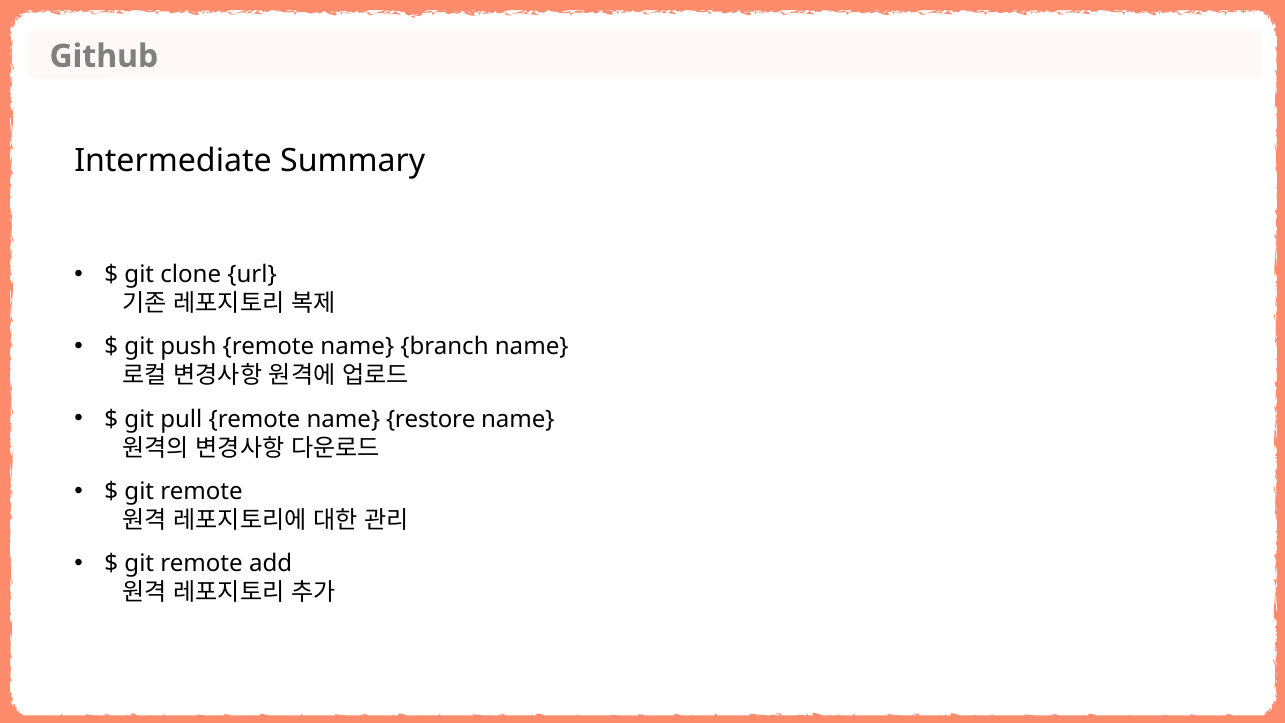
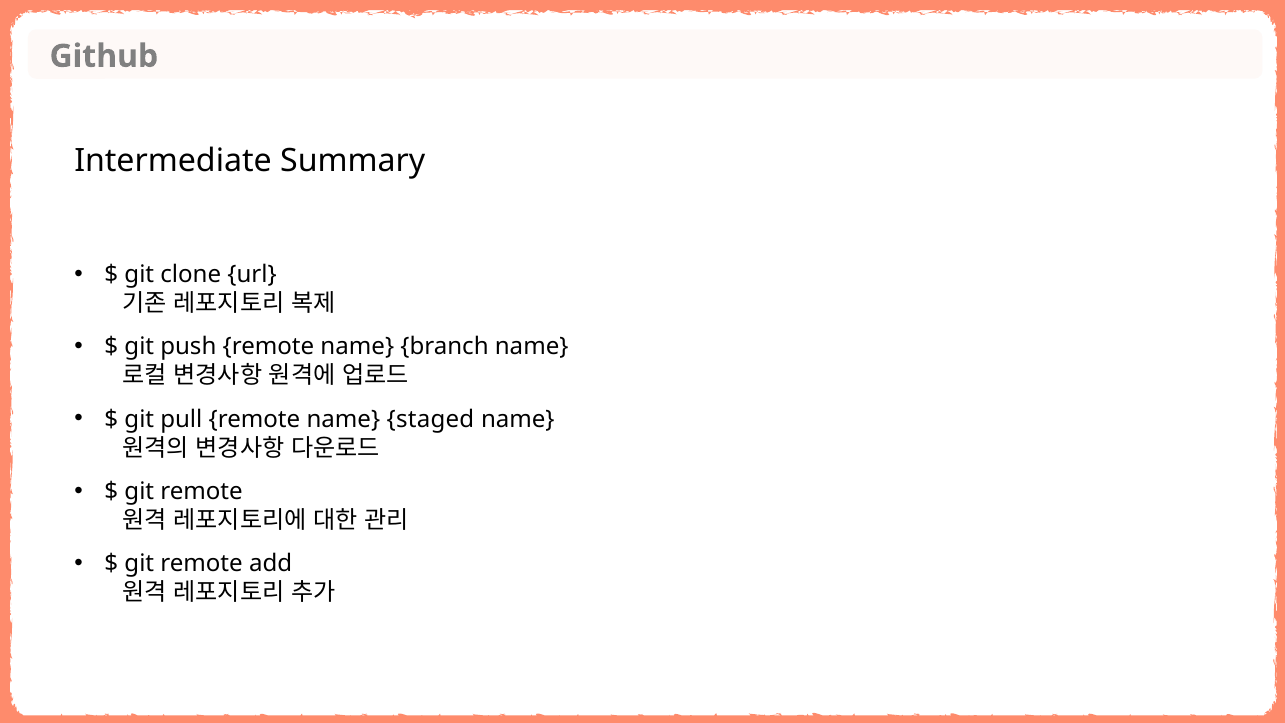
restore: restore -> staged (431, 419)
